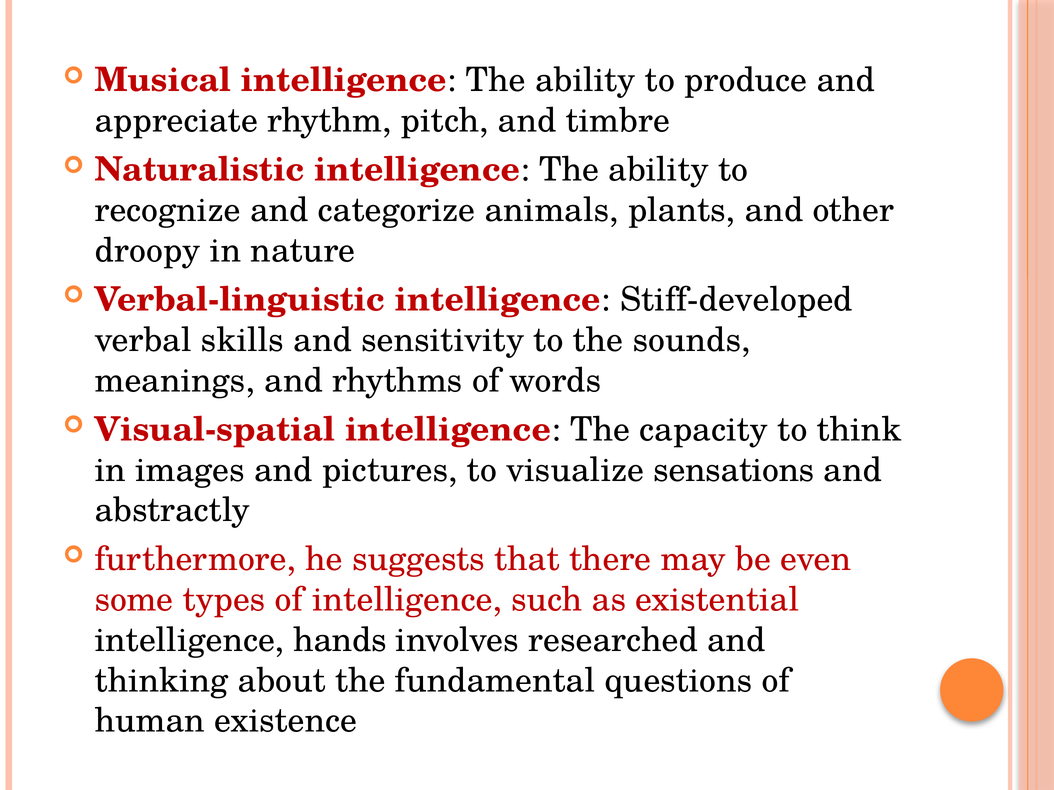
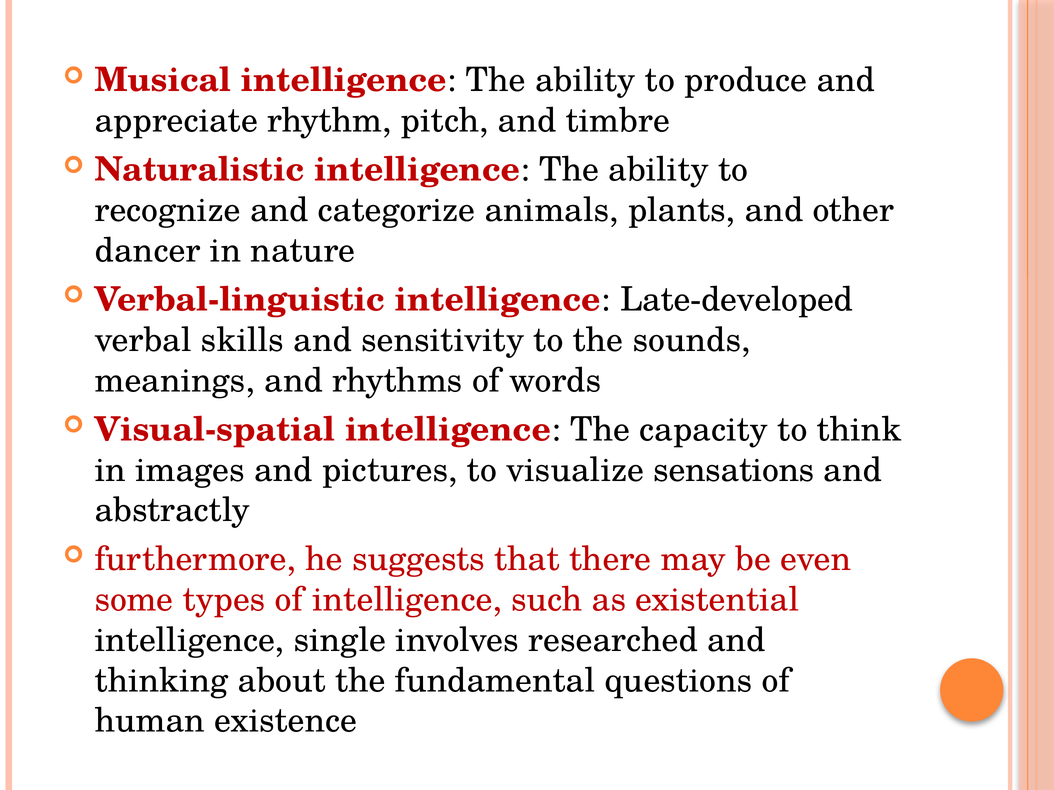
droopy: droopy -> dancer (148, 251)
Stiff-developed: Stiff-developed -> Late-developed (737, 300)
hands: hands -> single (340, 641)
